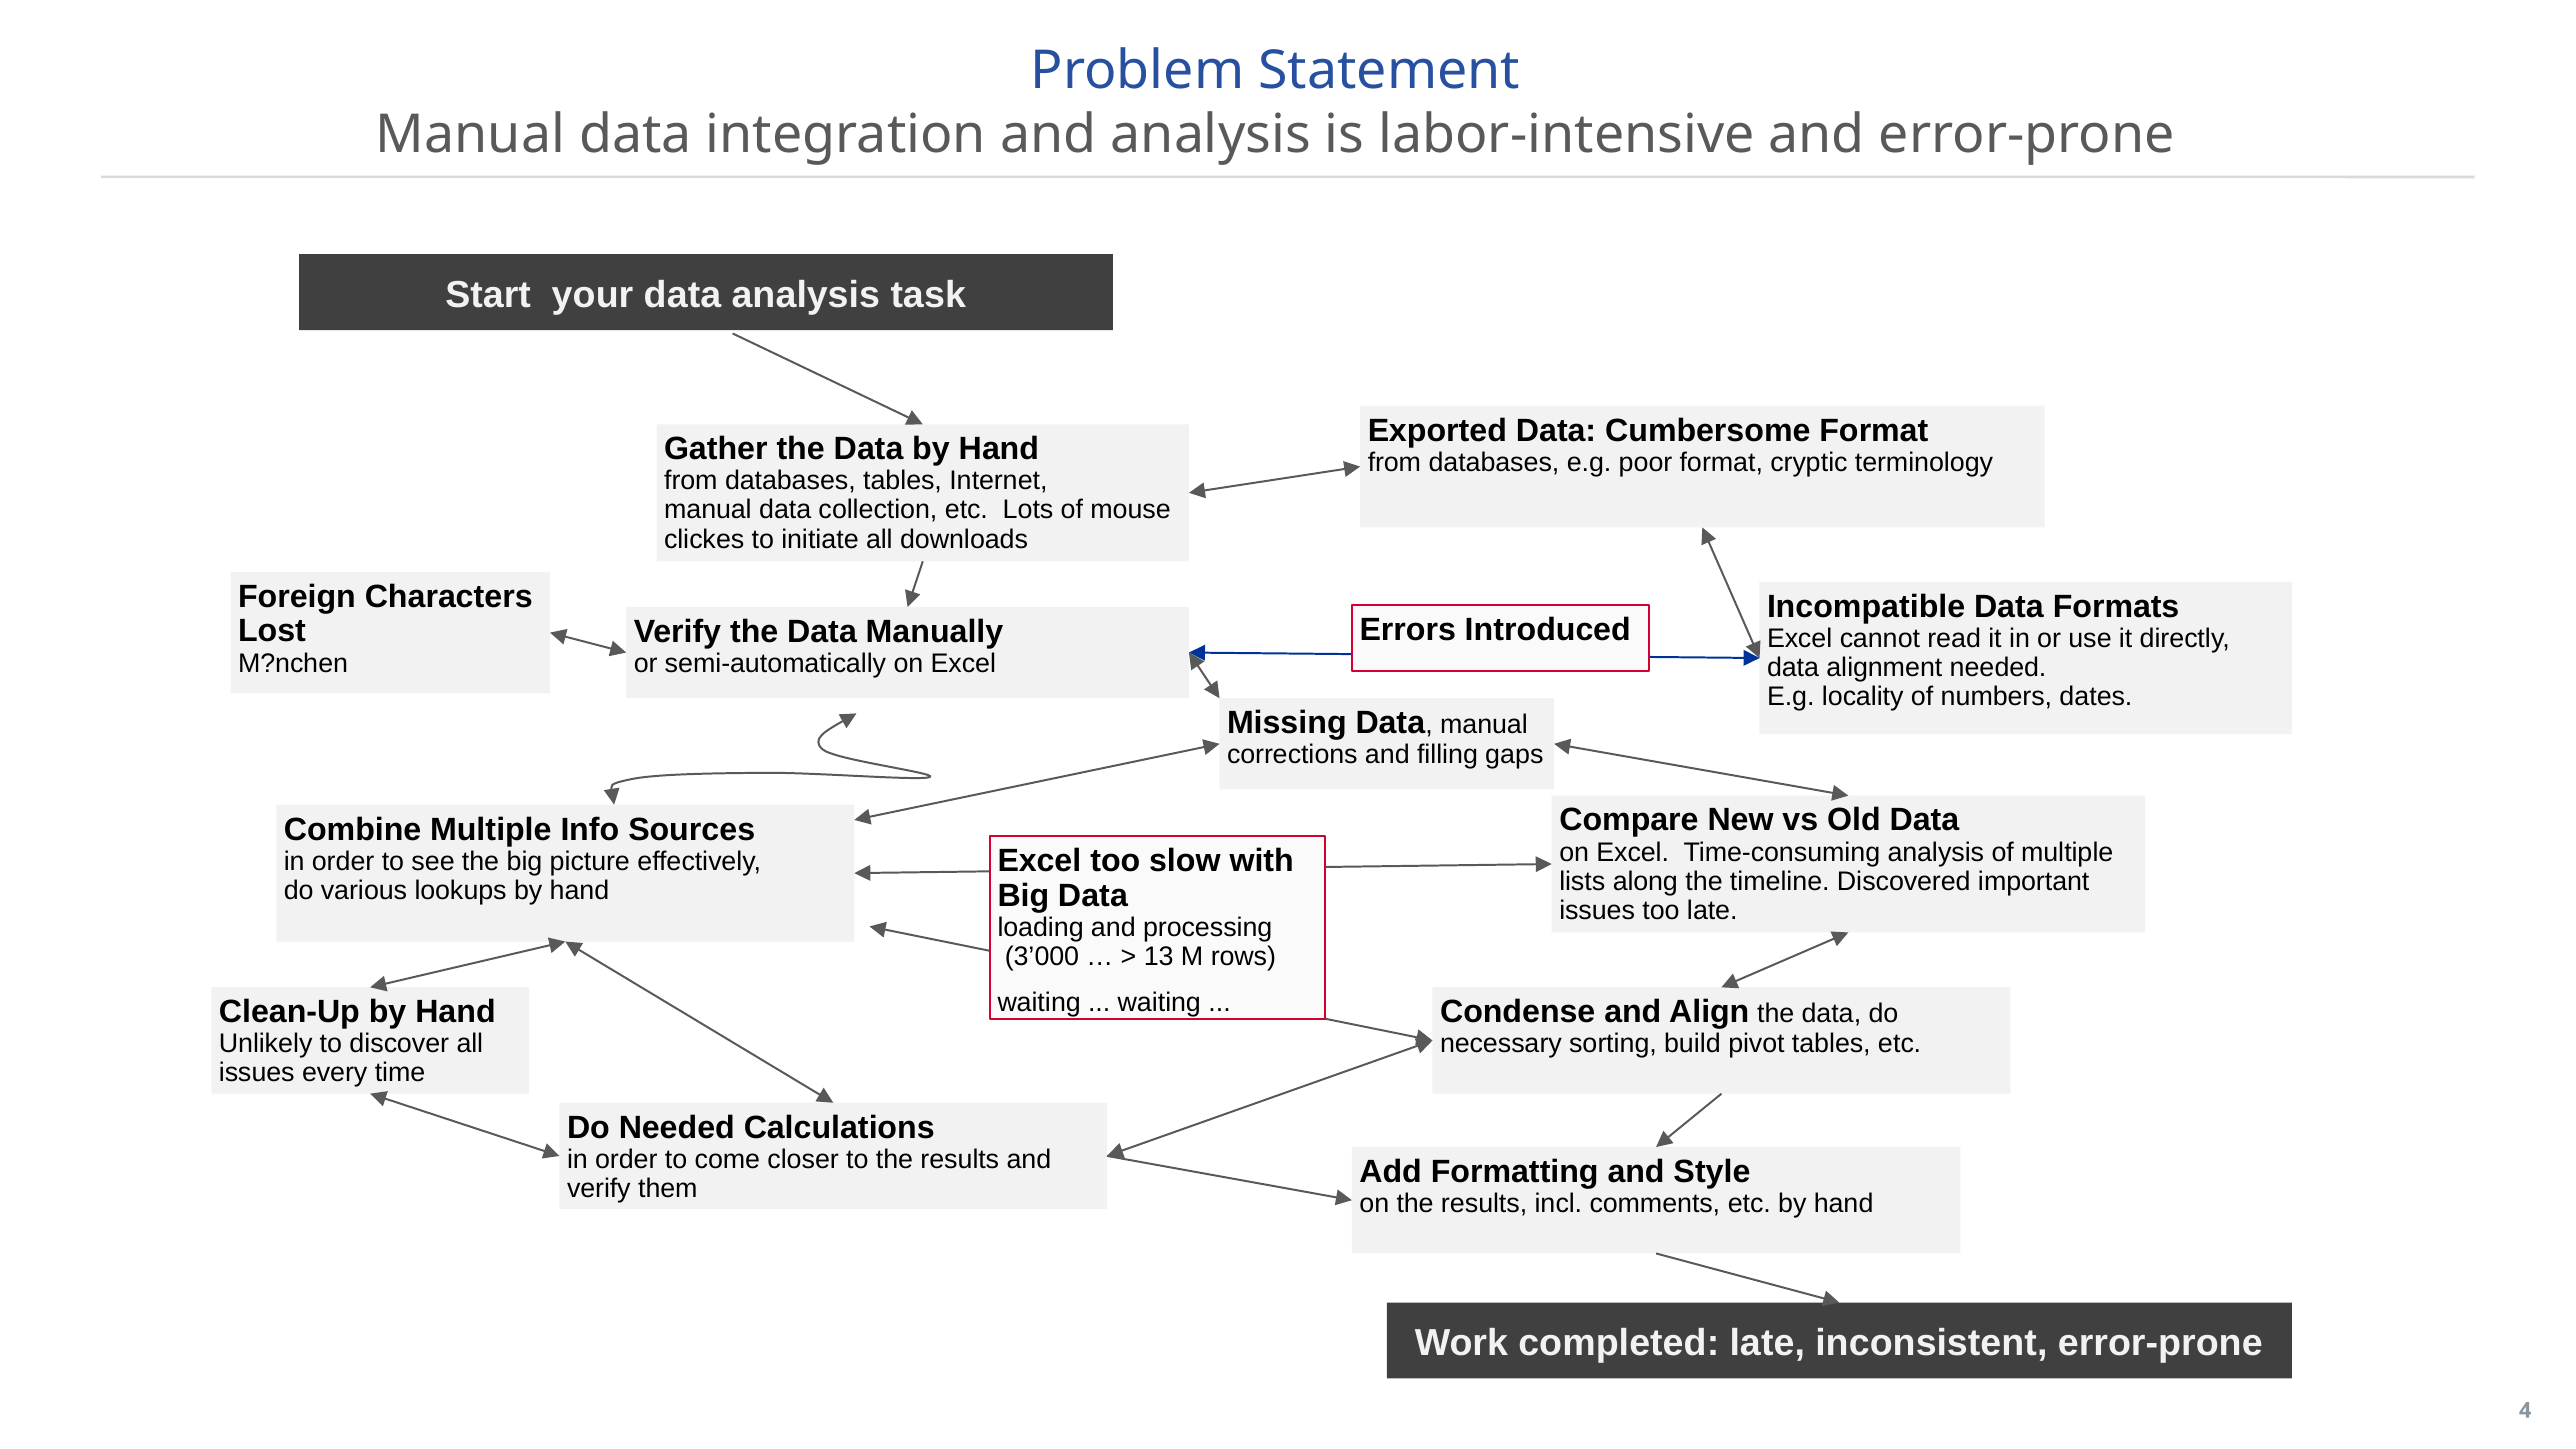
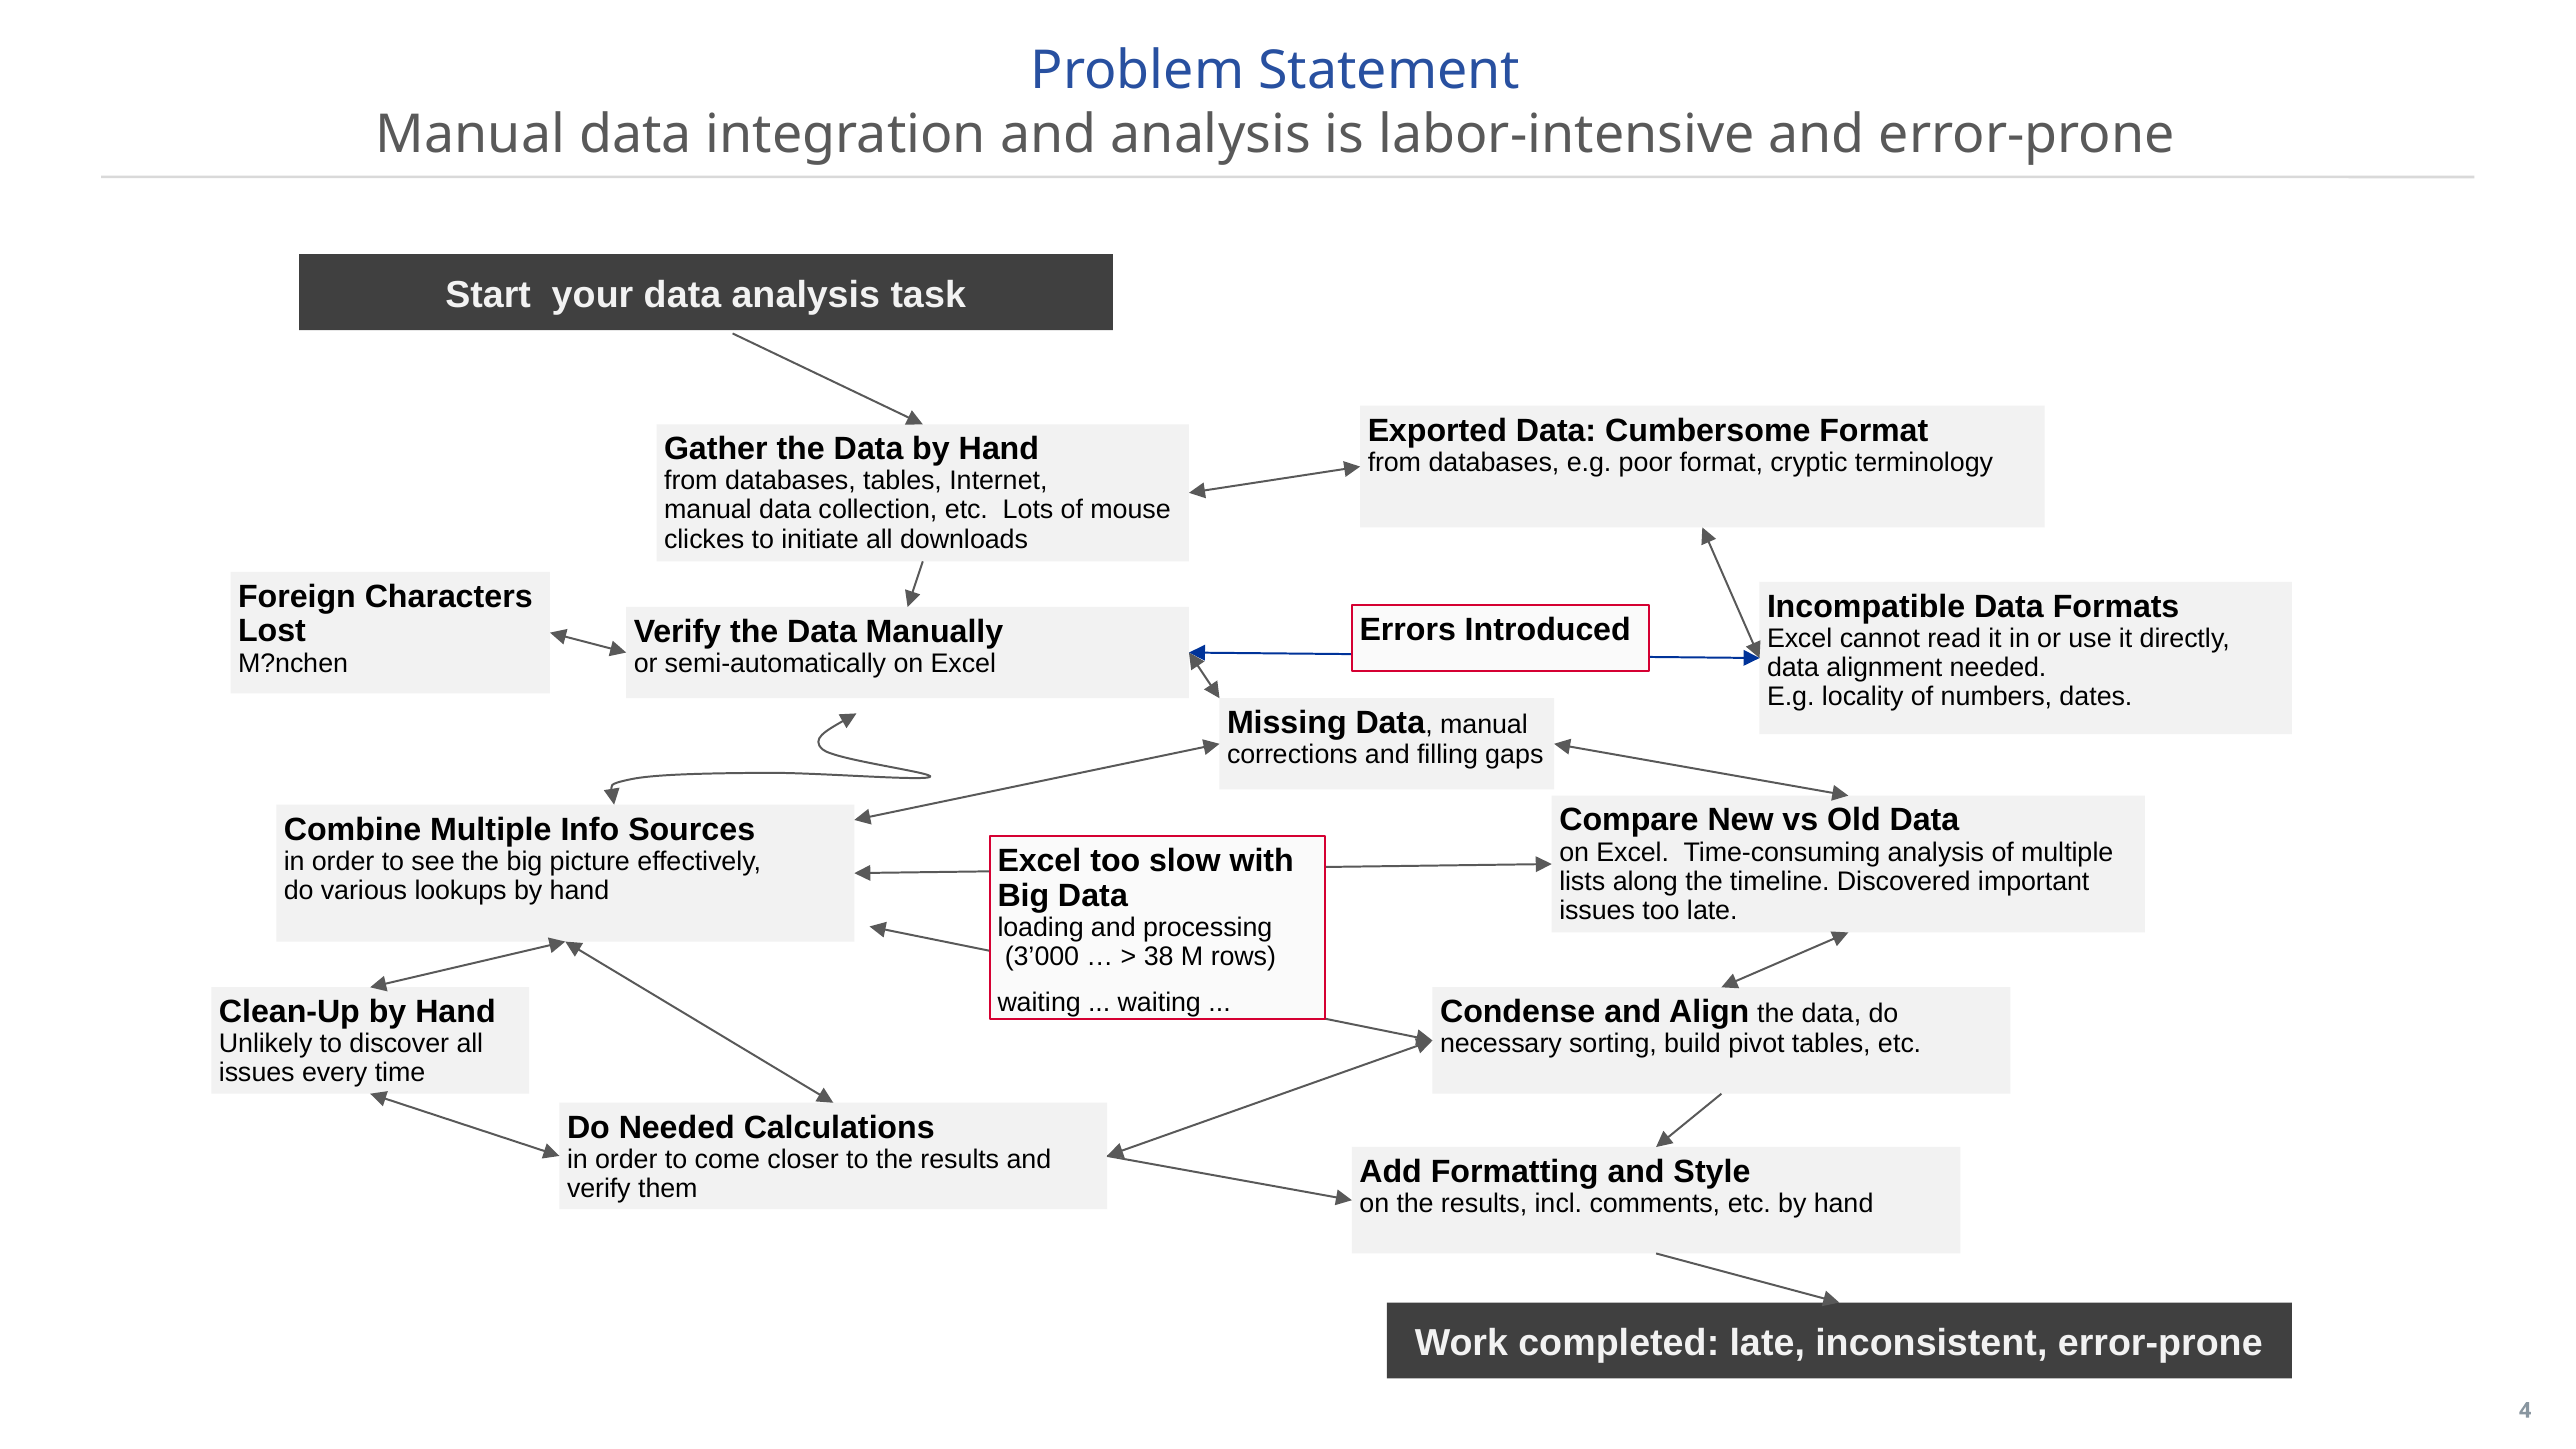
13: 13 -> 38 (1159, 957)
